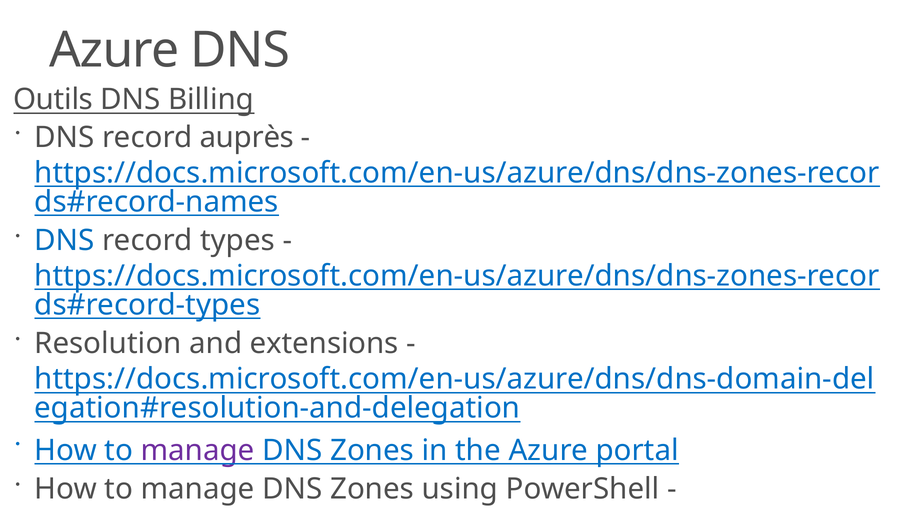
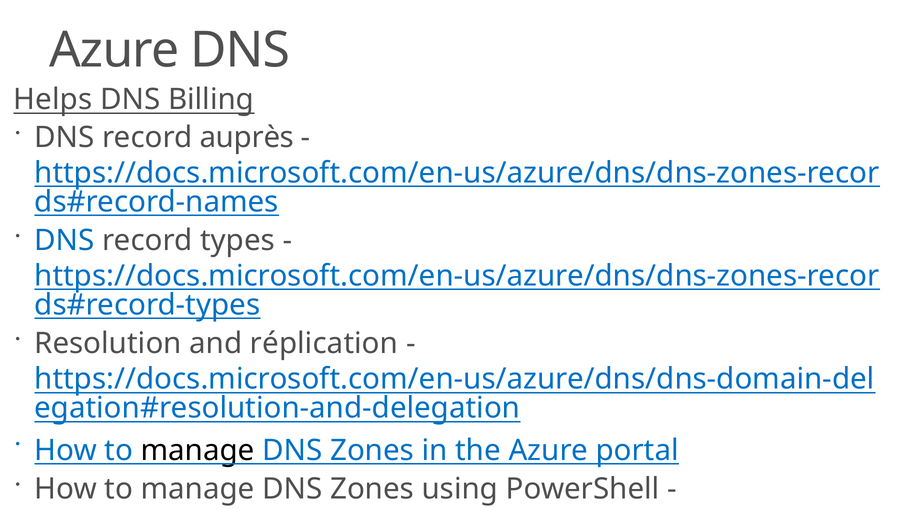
Outils: Outils -> Helps (53, 100)
extensions: extensions -> réplication (324, 343)
manage colour: purple -> black (198, 450)
